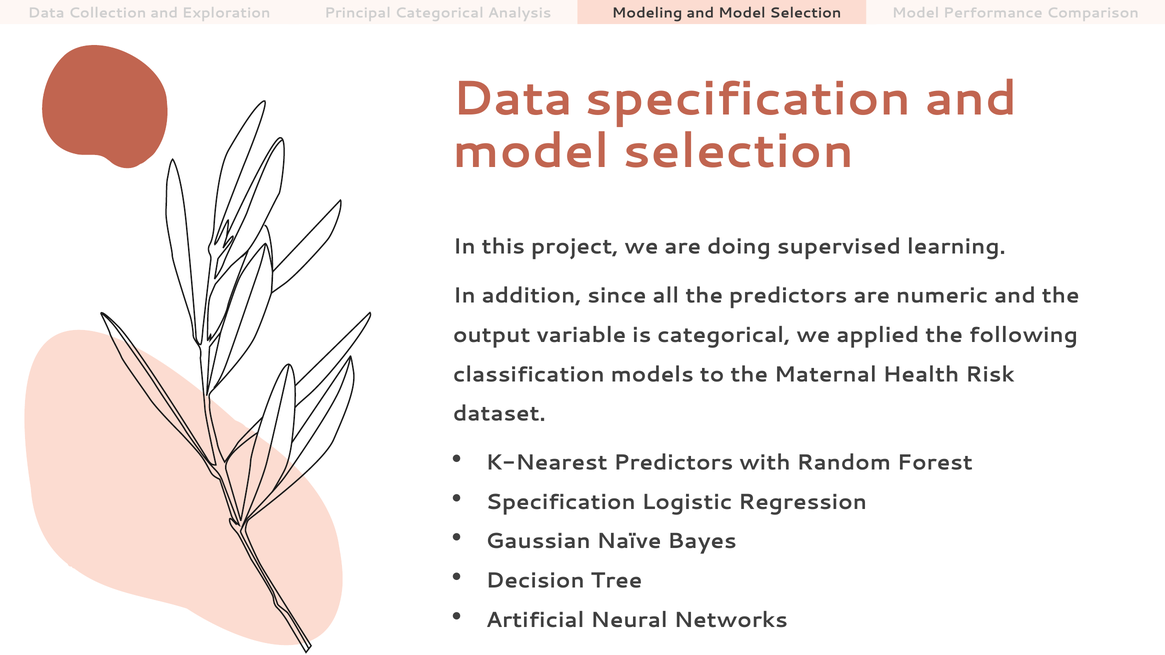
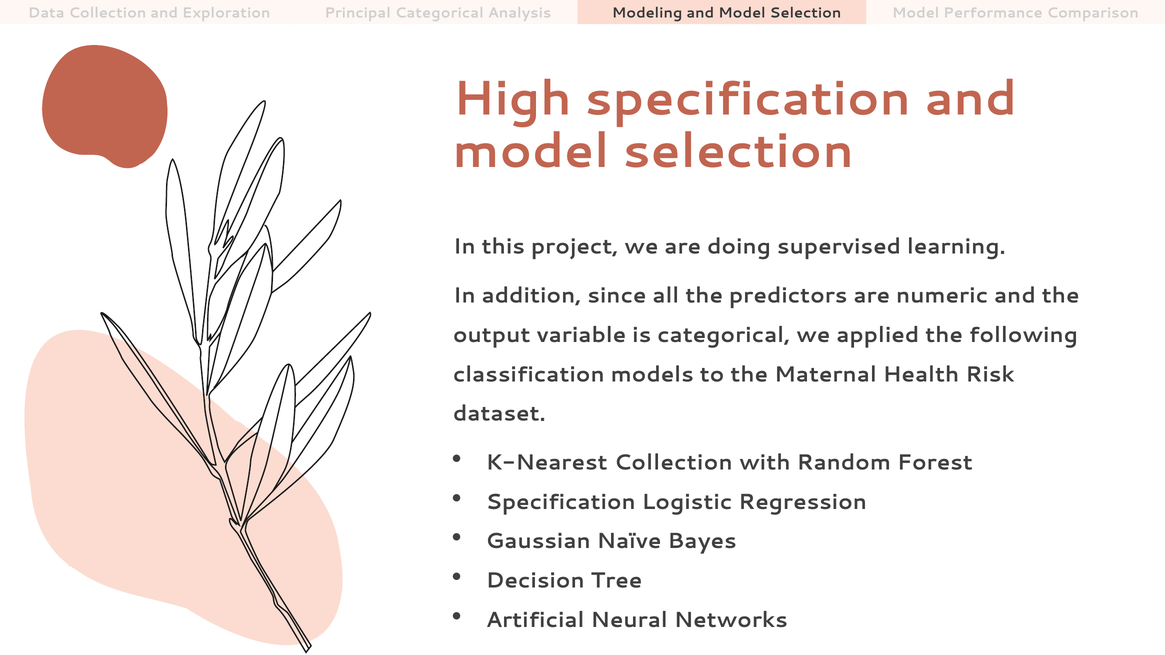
Data: Data -> High (512, 99)
K-Nearest Predictors: Predictors -> Collection (673, 463)
